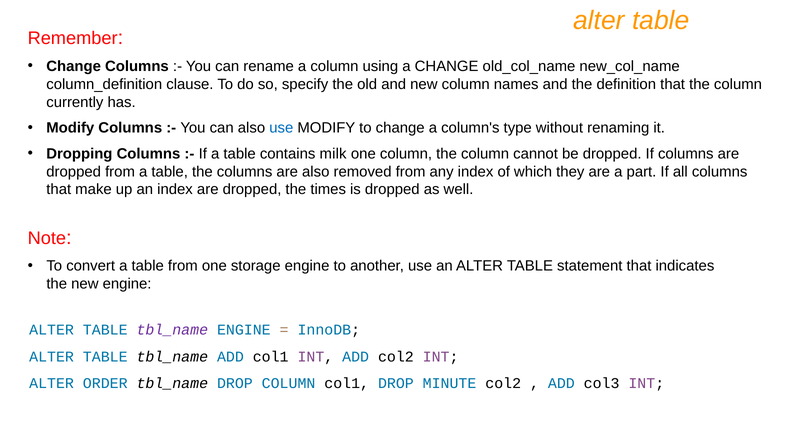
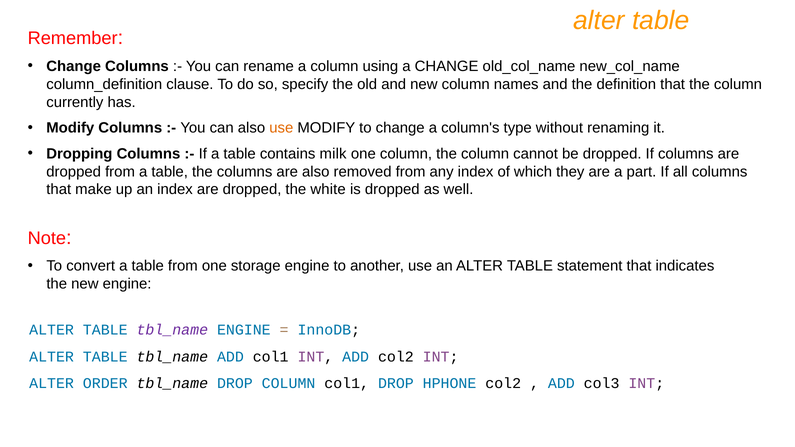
use colour: blue -> orange (281, 128)
times: times -> white (328, 190)
MINUTE: MINUTE -> HPHONE (450, 384)
